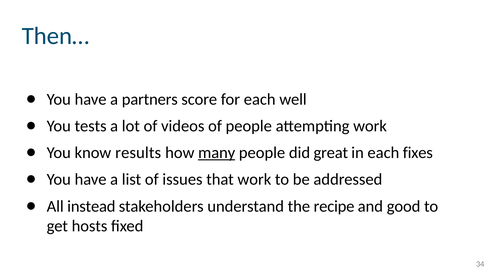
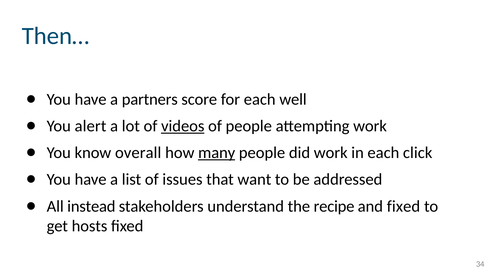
tests: tests -> alert (90, 126)
videos underline: none -> present (183, 126)
results: results -> overall (138, 153)
did great: great -> work (331, 153)
fixes: fixes -> click (418, 153)
that work: work -> want (254, 180)
and good: good -> fixed (403, 206)
